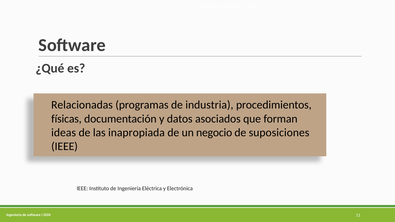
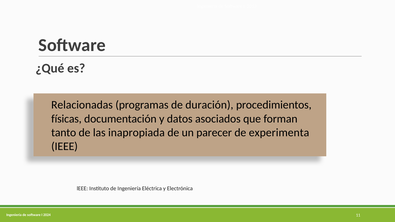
industria: industria -> duración (209, 105)
ideas: ideas -> tanto (64, 132)
negocio: negocio -> parecer (214, 132)
suposiciones: suposiciones -> experimenta (279, 132)
